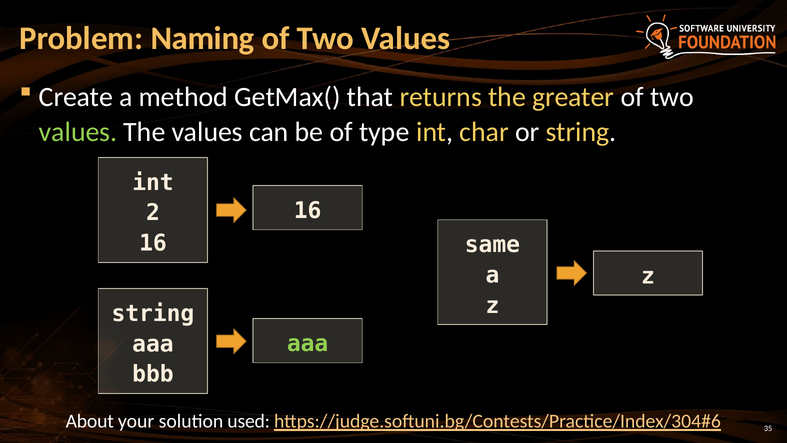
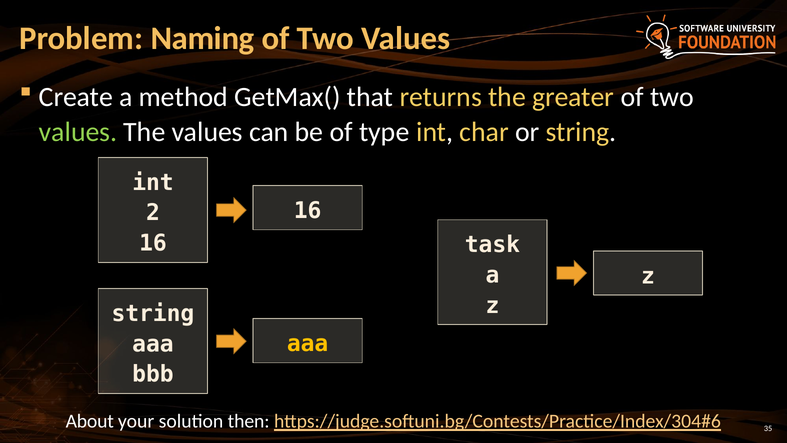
same: same -> task (492, 245)
aaa colour: light green -> yellow (308, 343)
used: used -> then (249, 421)
